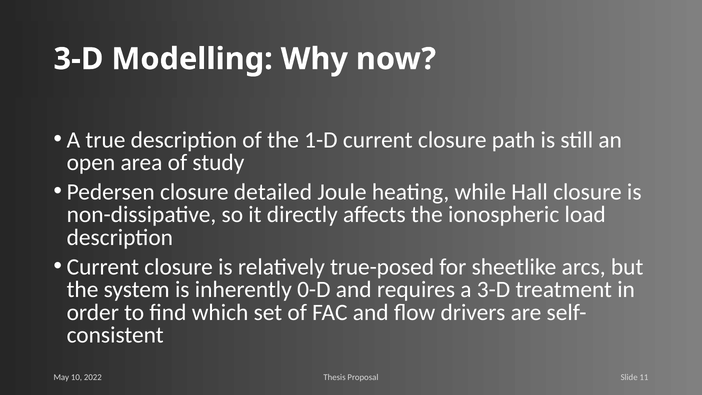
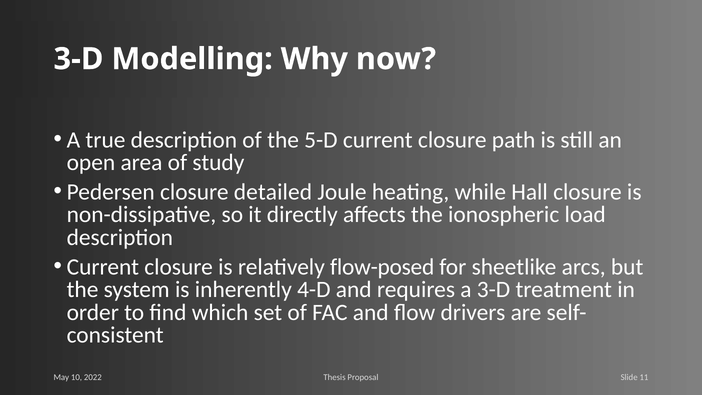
1-D: 1-D -> 5-D (321, 140)
true-posed: true-posed -> flow-posed (382, 267)
0-D: 0-D -> 4-D (314, 289)
